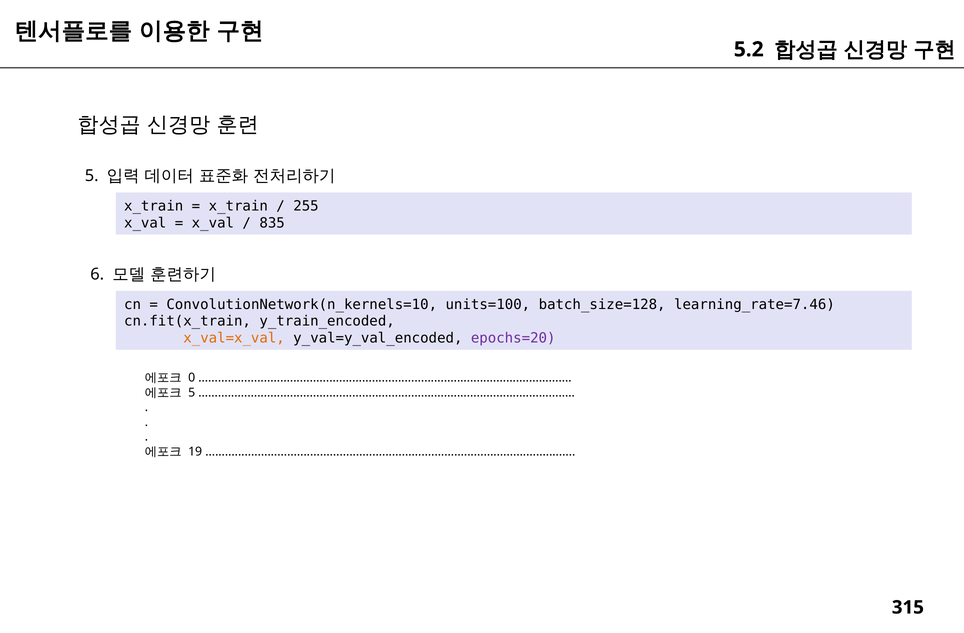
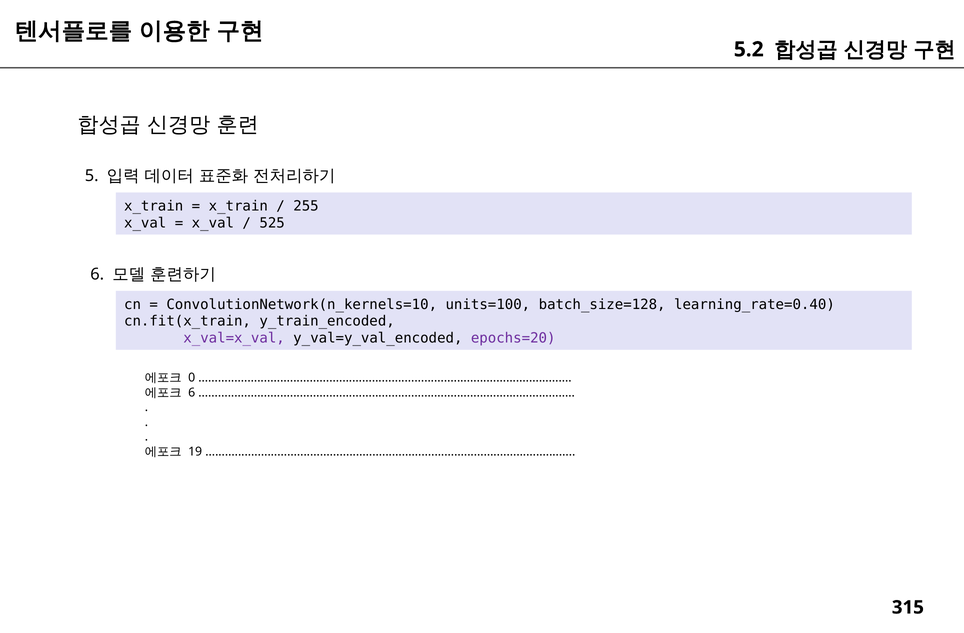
835: 835 -> 525 (272, 223)
learning_rate=7.46: learning_rate=7.46 -> learning_rate=0.40 (754, 305)
x_val=x_val colour: orange -> purple (234, 338)
5: 5 -> 6 (192, 393)
